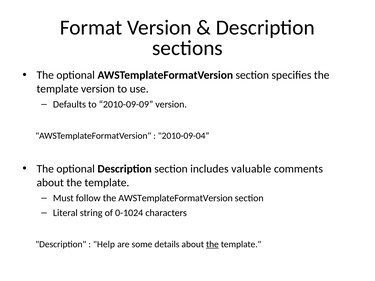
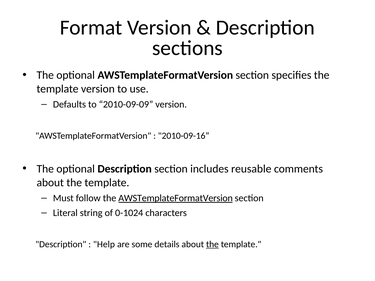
2010-09-04: 2010-09-04 -> 2010-09-16 (184, 136)
valuable: valuable -> reusable (251, 169)
AWSTemplateFormatVersion underline: none -> present (176, 198)
